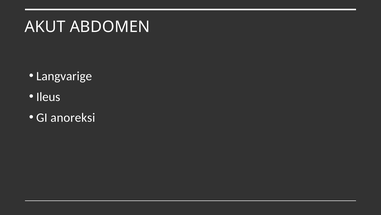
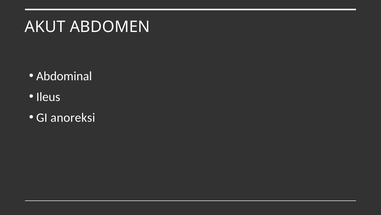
Langvarige: Langvarige -> Abdominal (64, 76)
